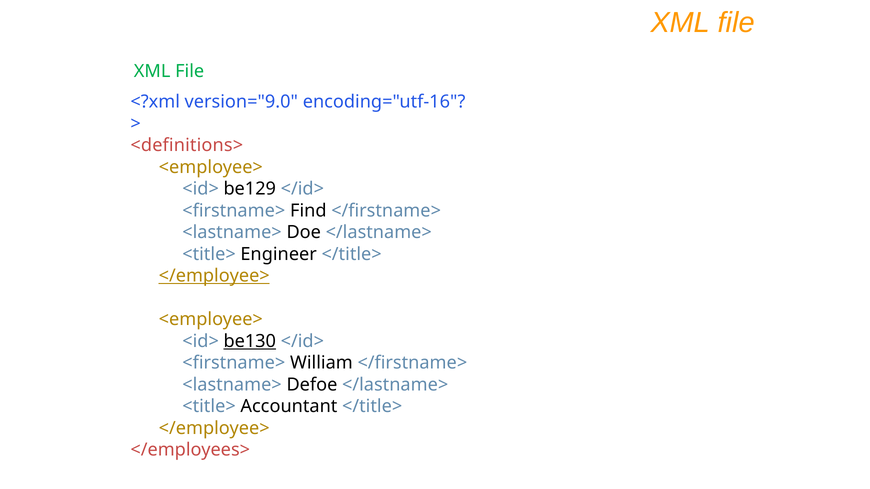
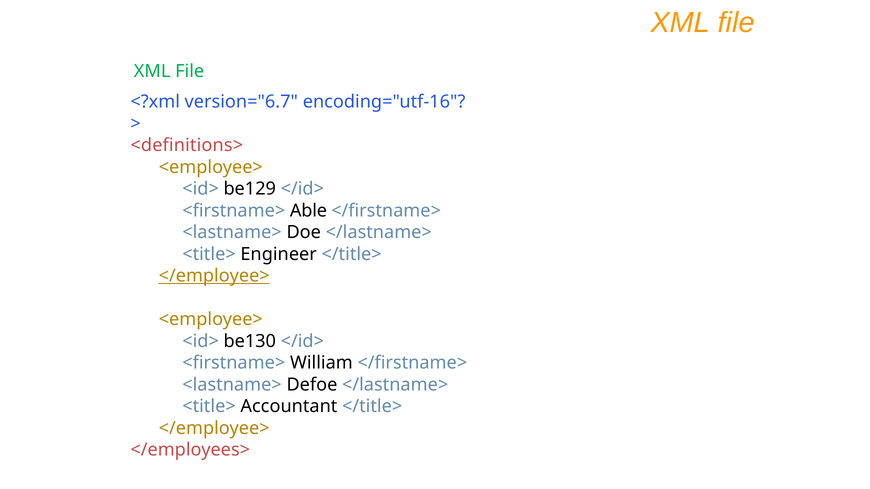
version="9.0: version="9.0 -> version="6.7 (241, 102)
Find: Find -> Able (308, 211)
be130 underline: present -> none (250, 341)
